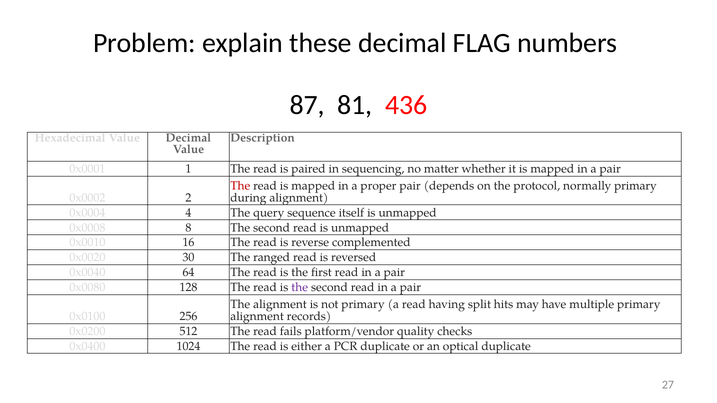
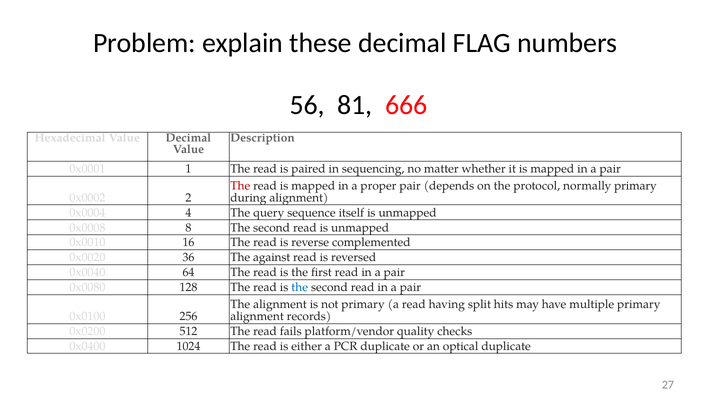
87: 87 -> 56 (307, 105)
436: 436 -> 666 (406, 105)
30: 30 -> 36 (188, 258)
ranged: ranged -> against (272, 258)
the colour: purple -> blue (300, 288)
